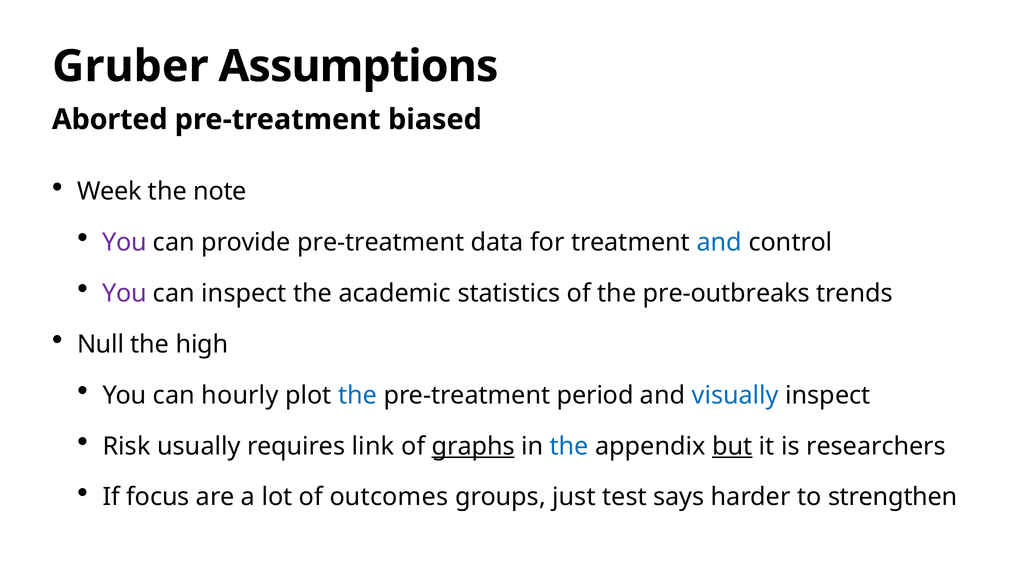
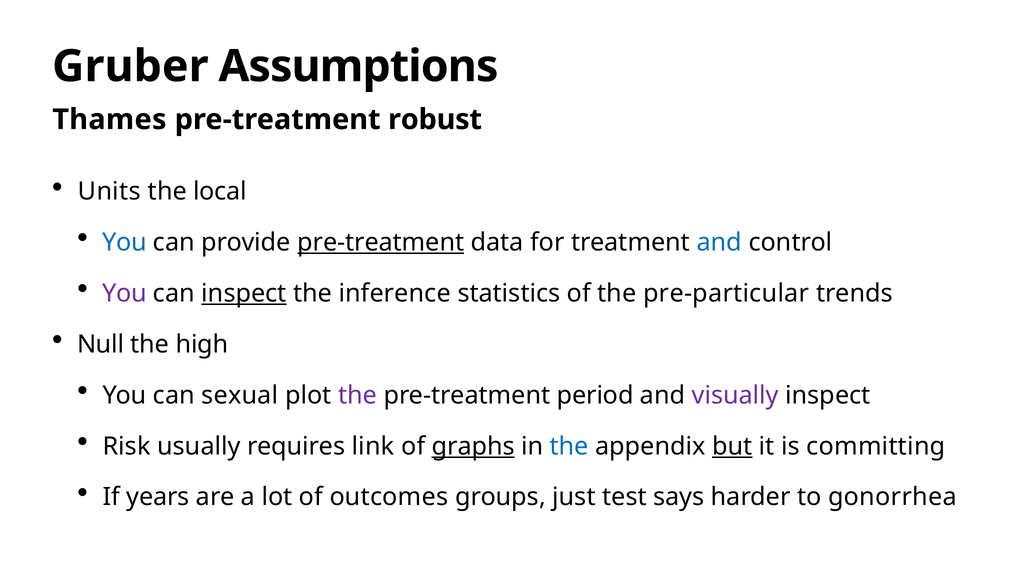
Aborted: Aborted -> Thames (109, 120)
biased: biased -> robust (435, 120)
Week: Week -> Units (109, 192)
note: note -> local (220, 192)
You colour: purple -> blue (125, 243)
pre-treatment underline: none -> present (381, 243)
inspect underline: none -> present (244, 293)
academic: academic -> inference (395, 293)
pre-outbreaks: pre-outbreaks -> pre-particular (726, 293)
hourly: hourly -> sexual (240, 395)
the colour: blue -> purple (357, 395)
visually colour: blue -> purple (735, 395)
researchers: researchers -> committing (876, 446)
focus: focus -> years (158, 497)
strengthen: strengthen -> gonorrhea (892, 497)
